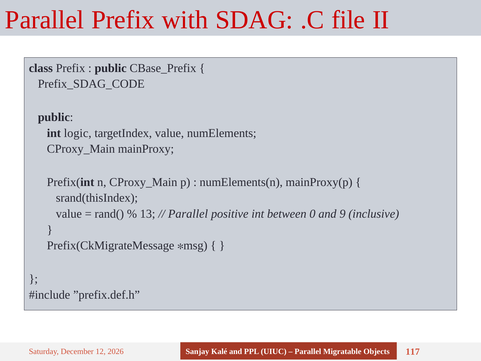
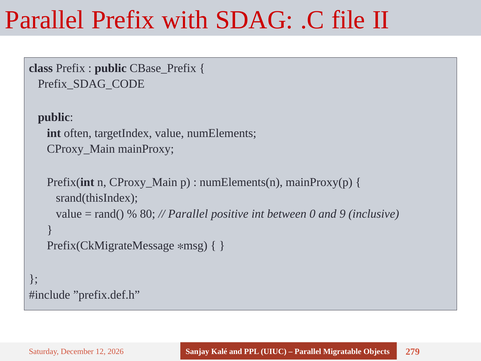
logic: logic -> often (78, 133)
13: 13 -> 80 (148, 214)
117: 117 -> 279 (413, 352)
